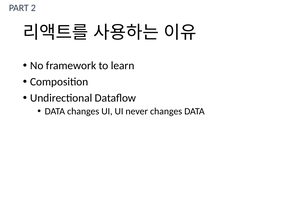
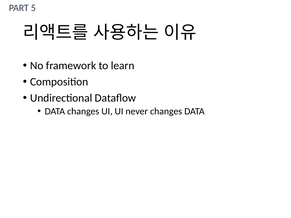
2: 2 -> 5 (33, 8)
